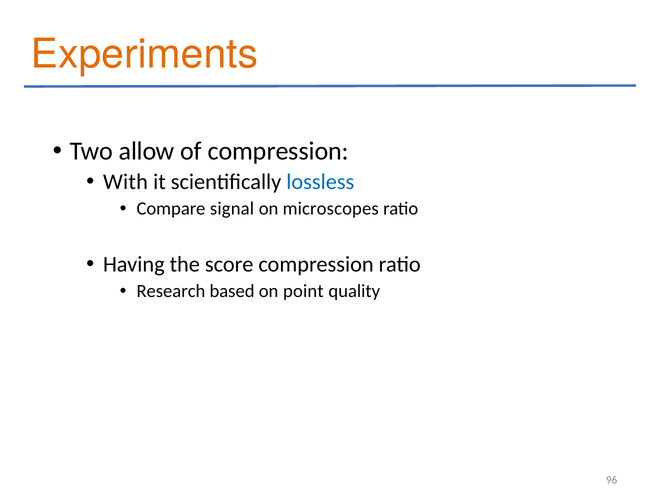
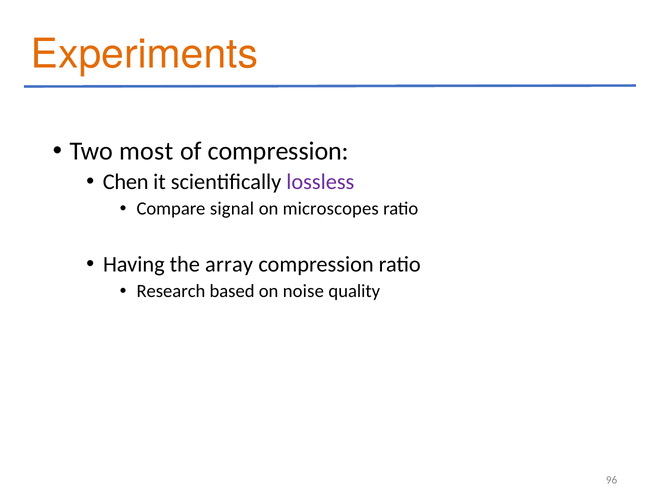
allow: allow -> most (146, 151)
With: With -> Chen (126, 182)
lossless colour: blue -> purple (320, 182)
score: score -> array (229, 264)
point: point -> noise (303, 291)
